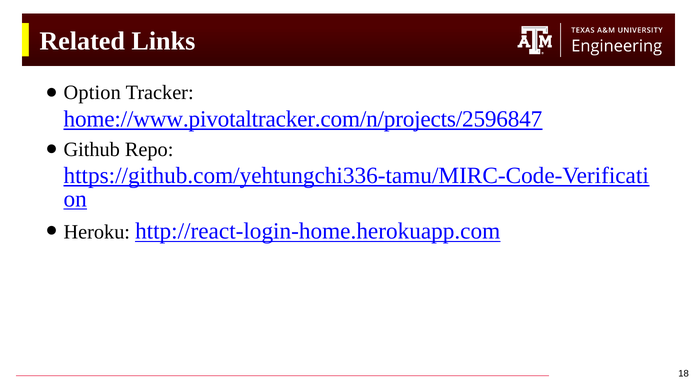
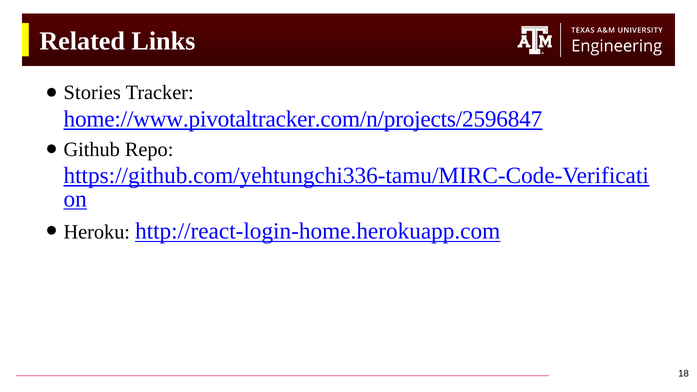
Option: Option -> Stories (92, 93)
